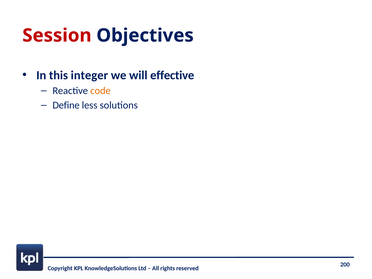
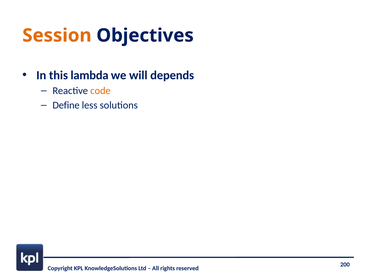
Session colour: red -> orange (57, 35)
integer: integer -> lambda (90, 75)
effective: effective -> depends (172, 75)
